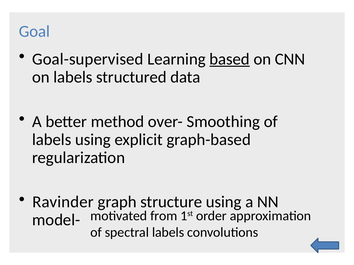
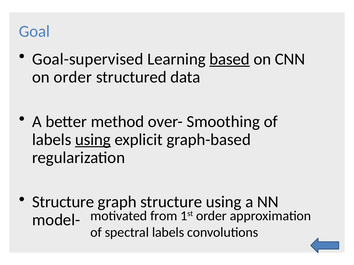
on labels: labels -> order (73, 77)
using underline: none -> present (93, 140)
Ravinder: Ravinder -> Structure (63, 202)
